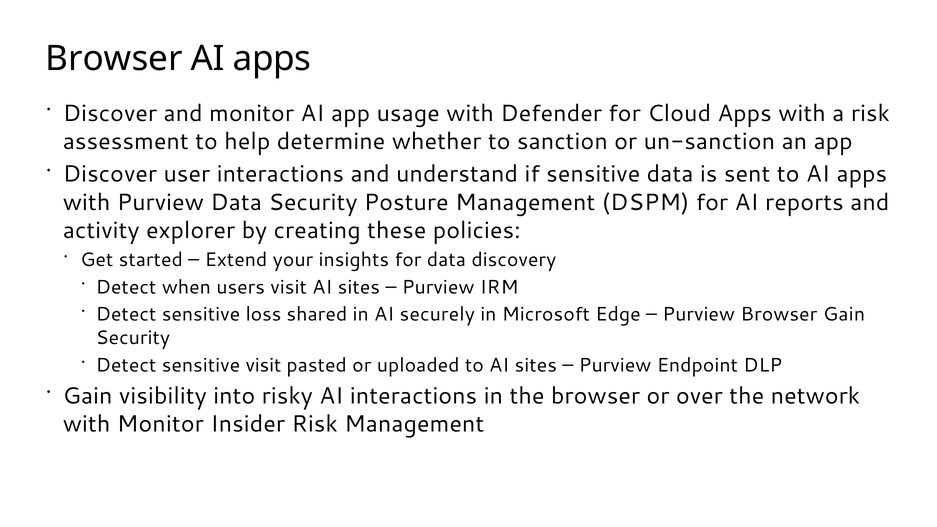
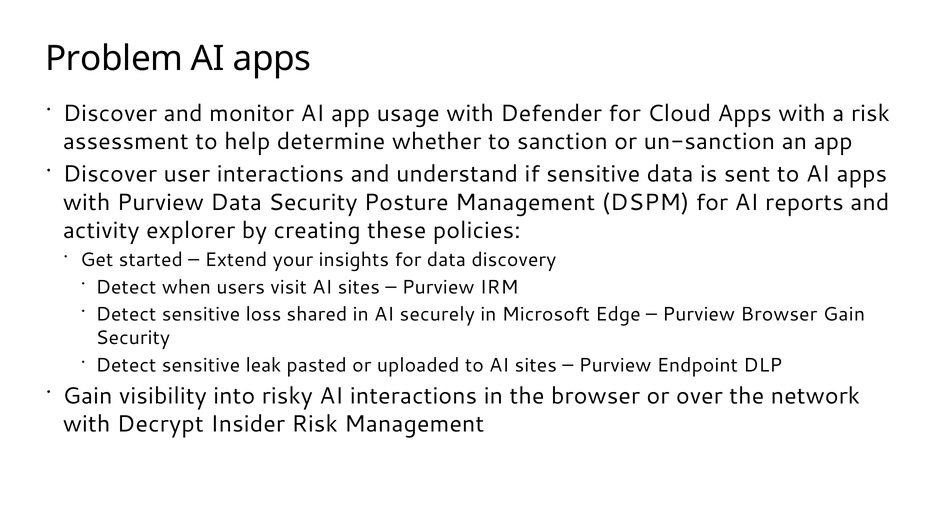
Browser: Browser -> Problem (114, 59)
sensitive visit: visit -> leak (263, 365)
with Monitor: Monitor -> Decrypt (160, 424)
